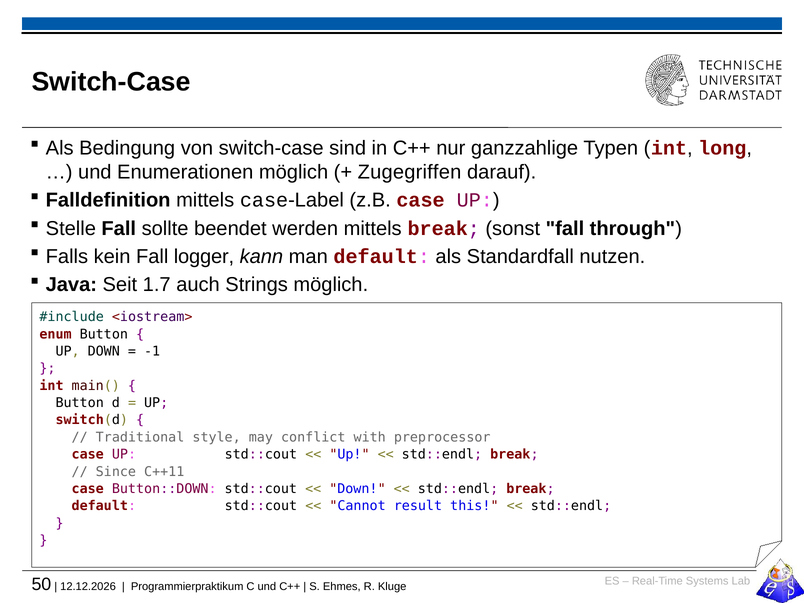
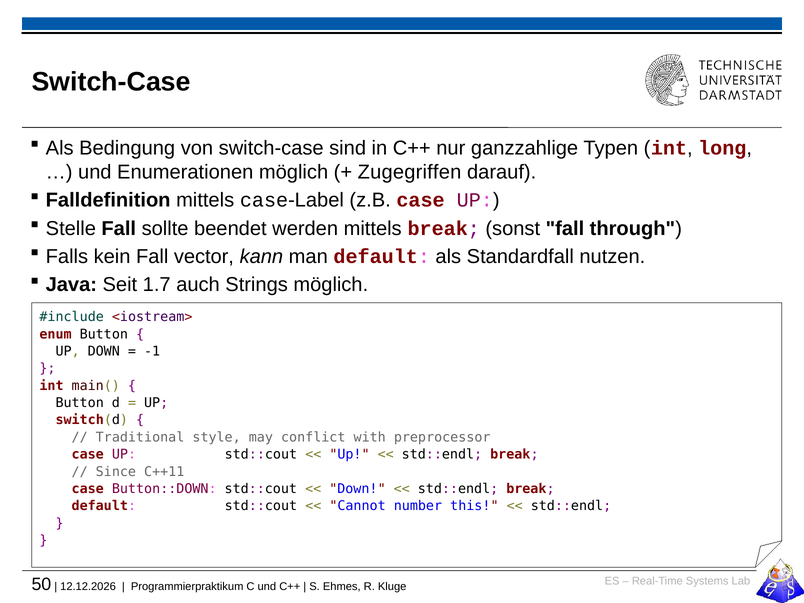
logger: logger -> vector (204, 257)
result: result -> number (418, 506)
